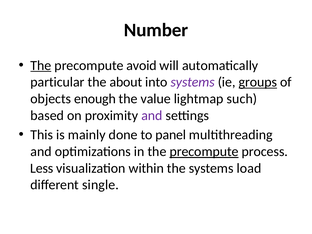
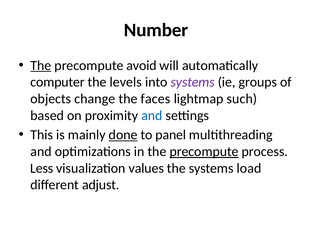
particular: particular -> computer (58, 82)
about: about -> levels (126, 82)
groups underline: present -> none (258, 82)
enough: enough -> change (95, 99)
value: value -> faces (156, 99)
and colour: purple -> blue (152, 115)
done underline: none -> present (123, 135)
within: within -> values (146, 168)
single: single -> adjust (101, 185)
